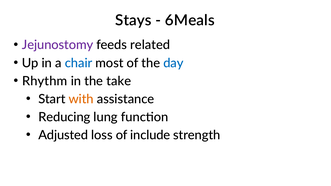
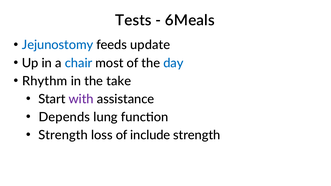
Stays: Stays -> Tests (133, 20)
Jejunostomy colour: purple -> blue (58, 45)
related: related -> update (150, 45)
with colour: orange -> purple (81, 99)
Reducing: Reducing -> Depends (64, 117)
Adjusted: Adjusted -> Strength (63, 135)
